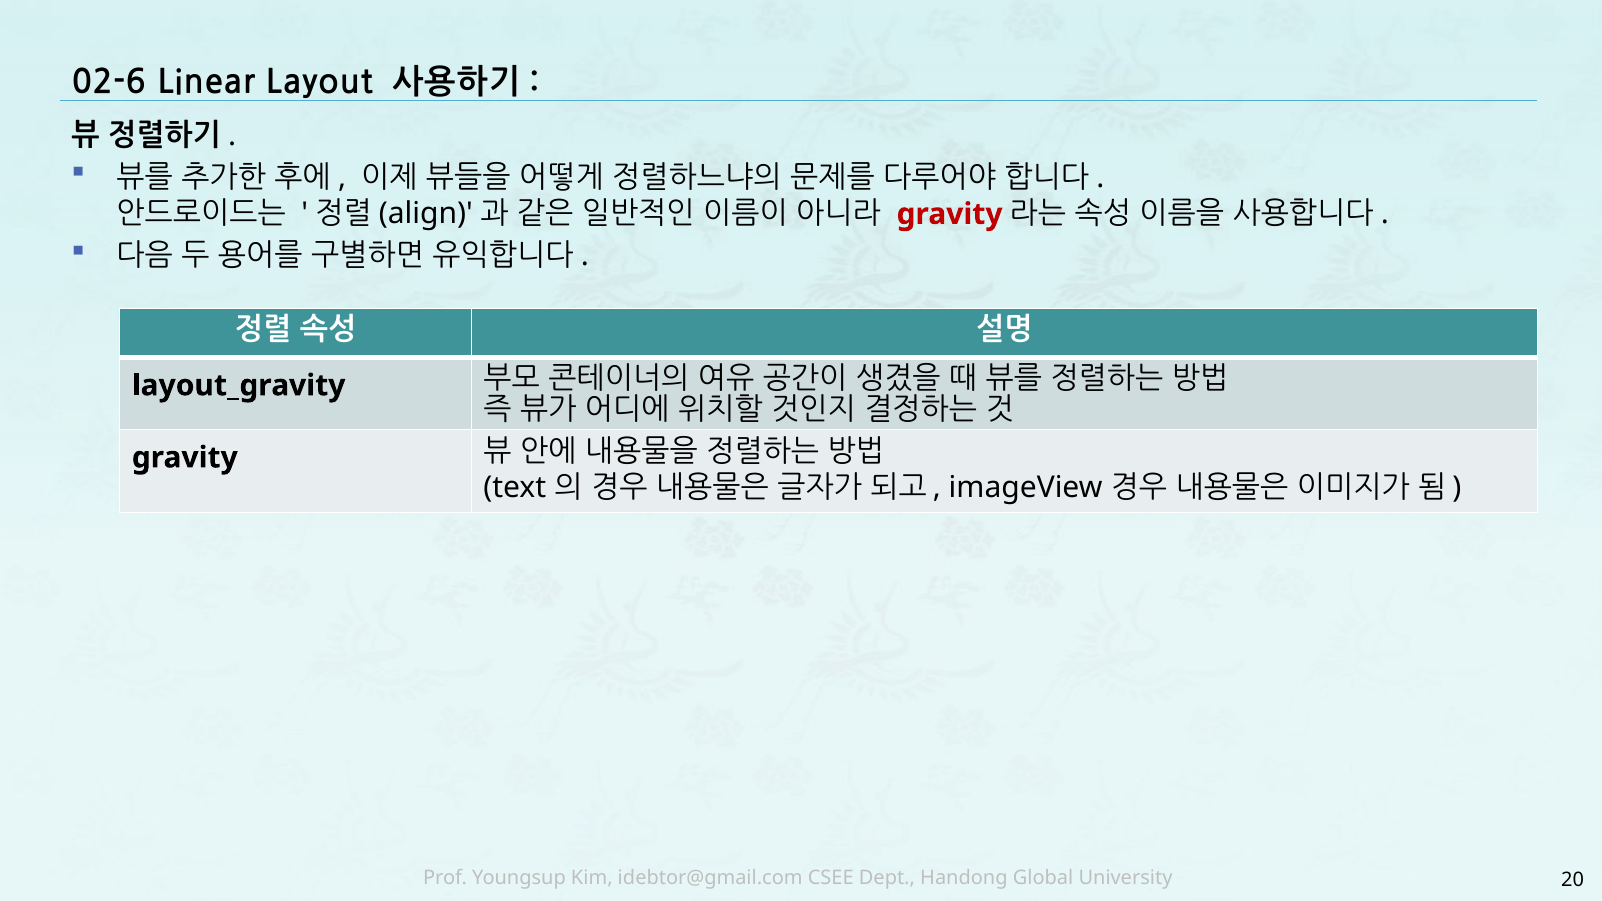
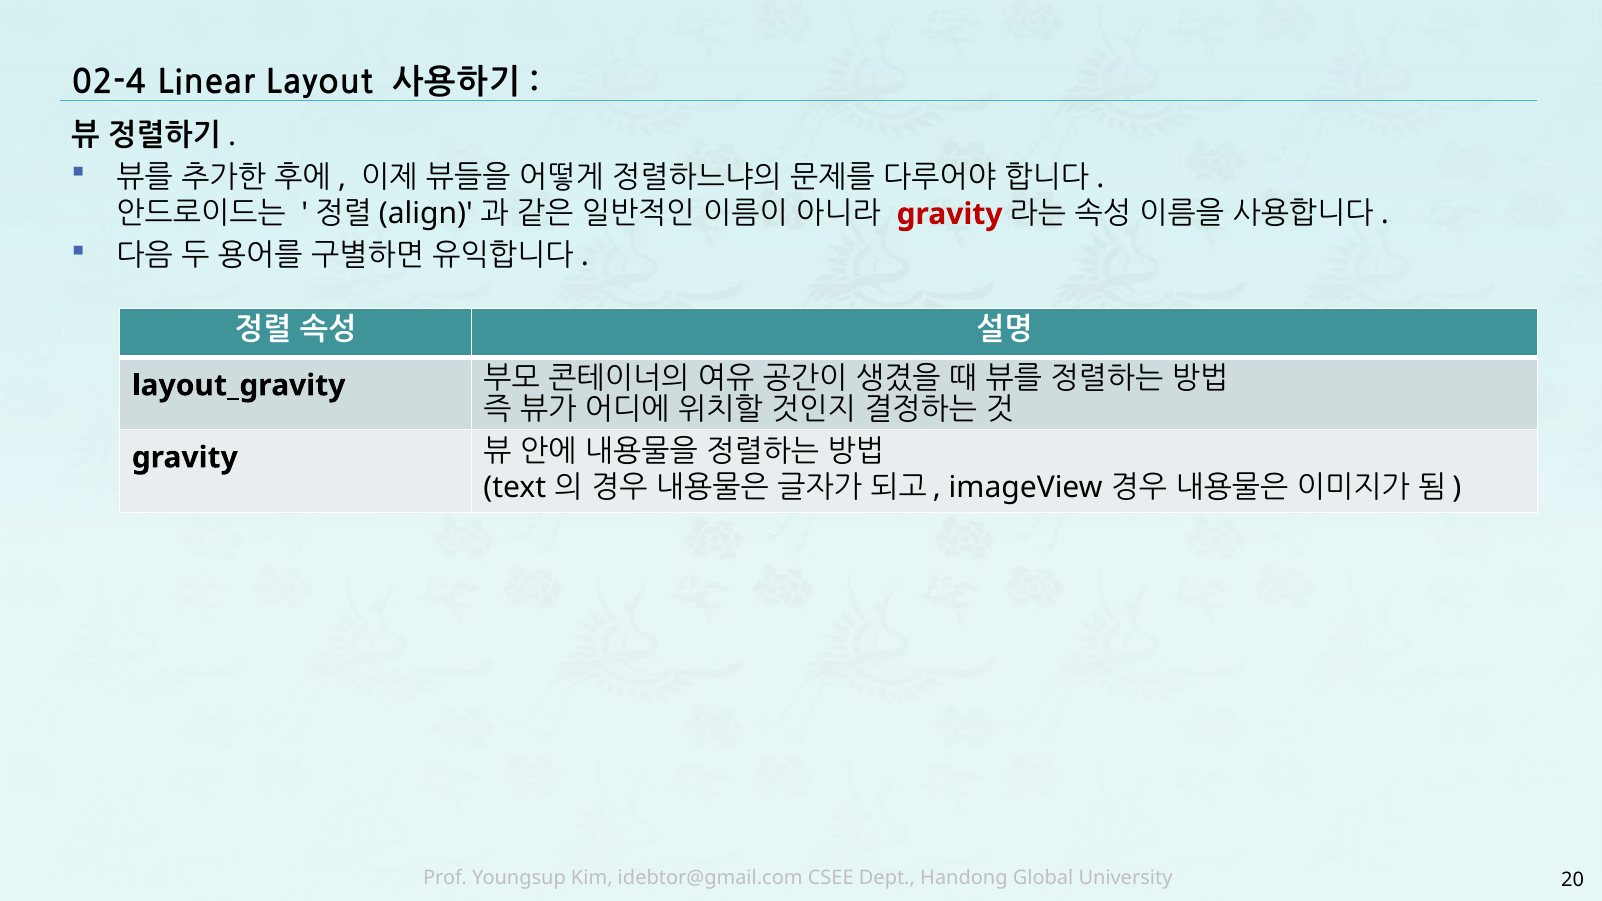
02-6: 02-6 -> 02-4 (109, 82)
